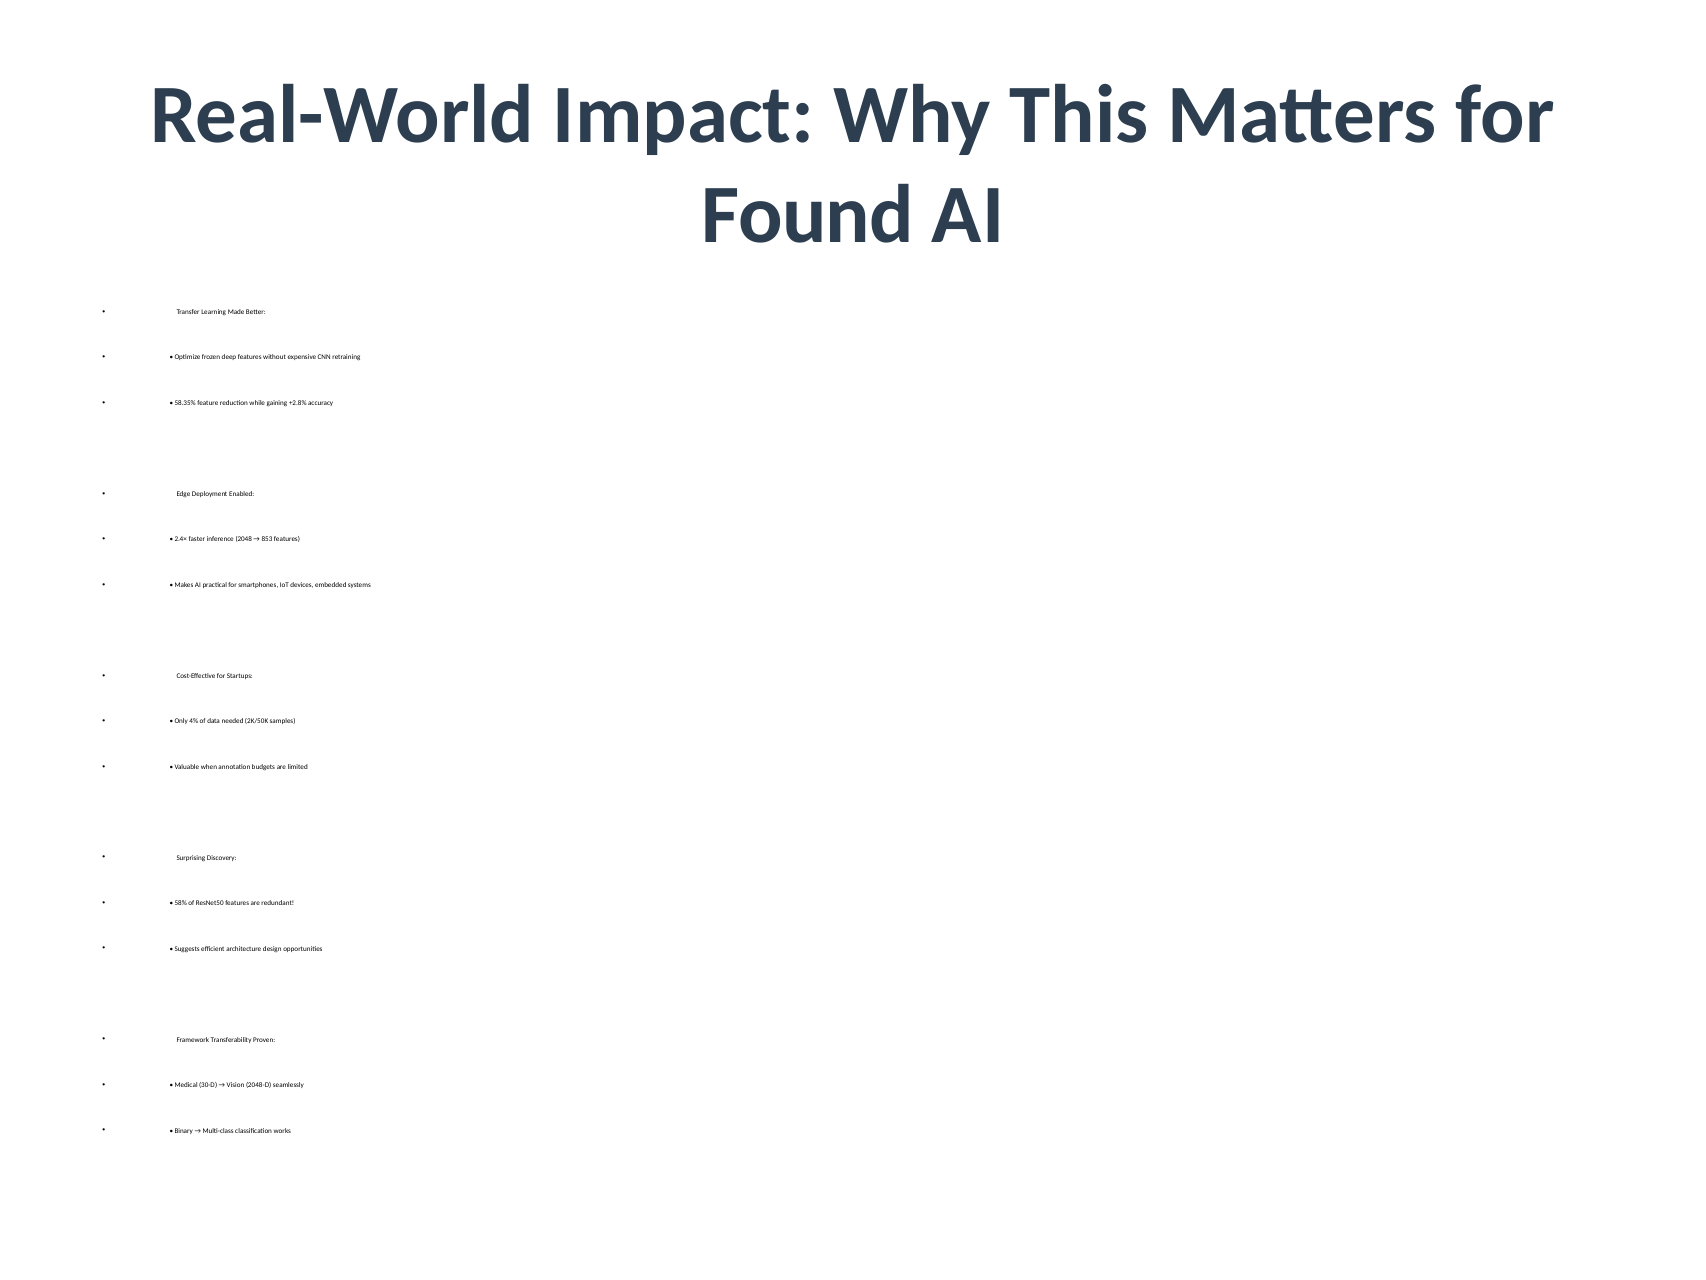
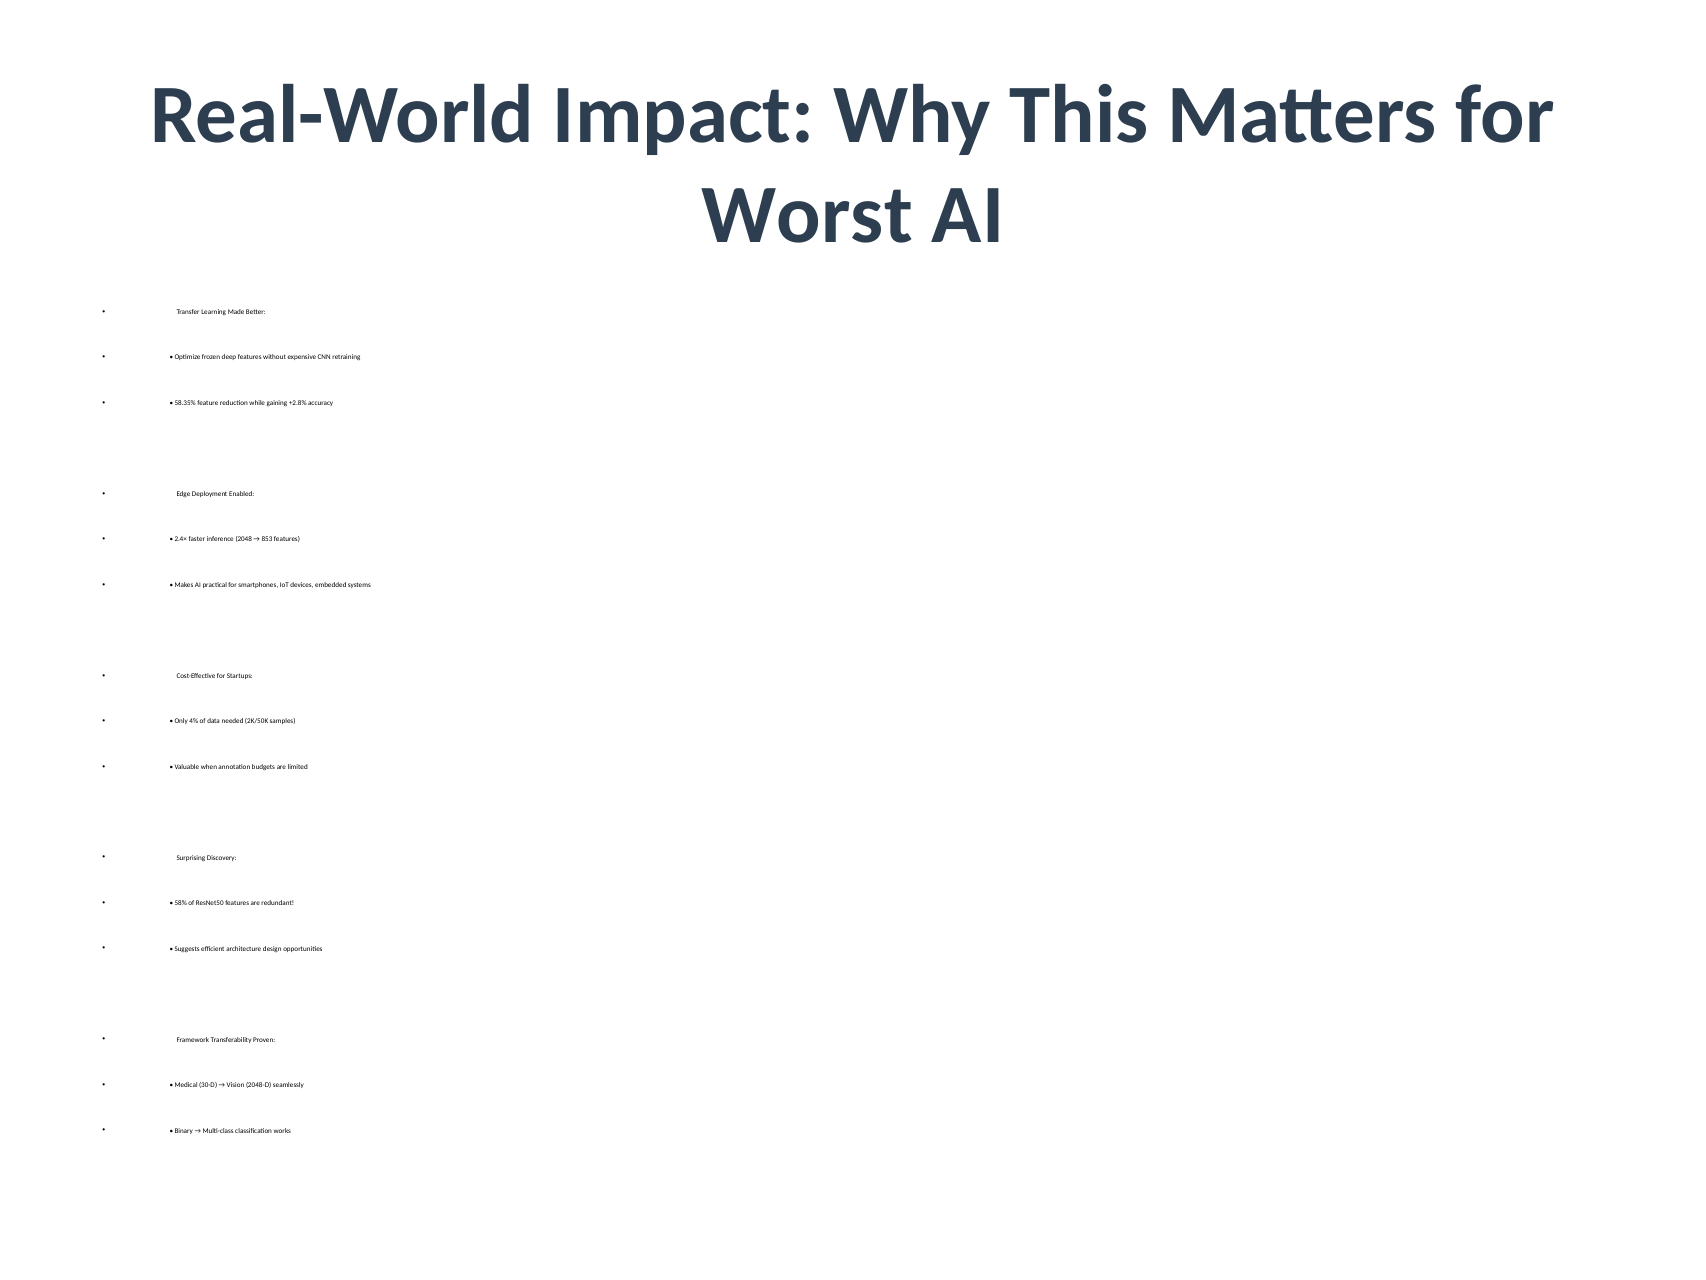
Found: Found -> Worst (807, 215)
